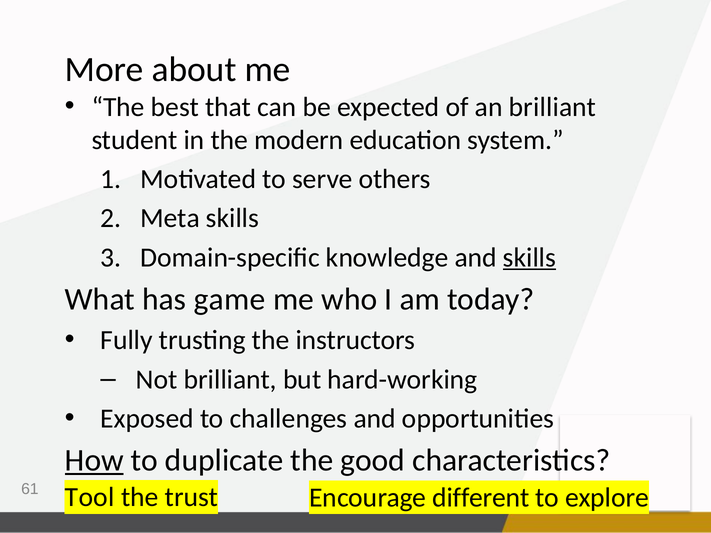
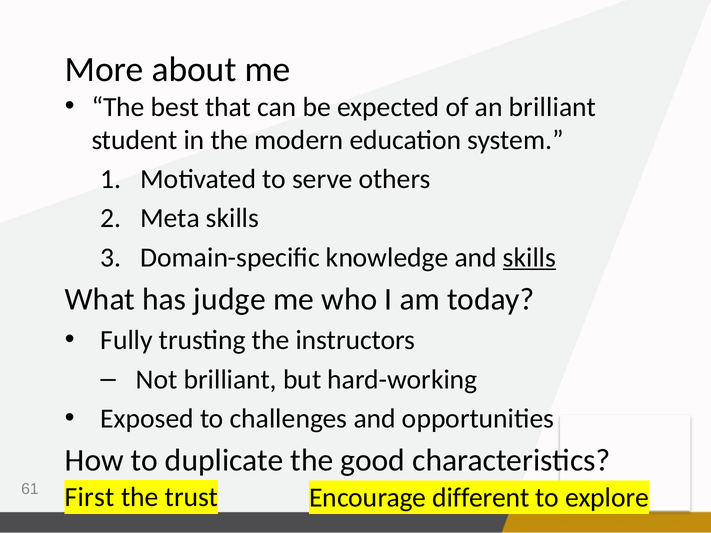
game: game -> judge (230, 299)
How underline: present -> none (94, 461)
Tool: Tool -> First (90, 497)
